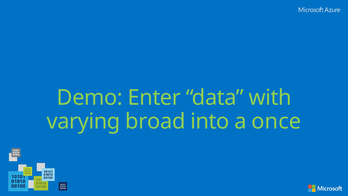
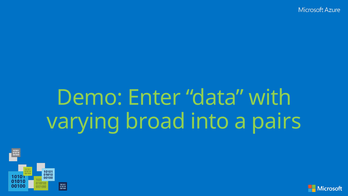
once: once -> pairs (276, 121)
